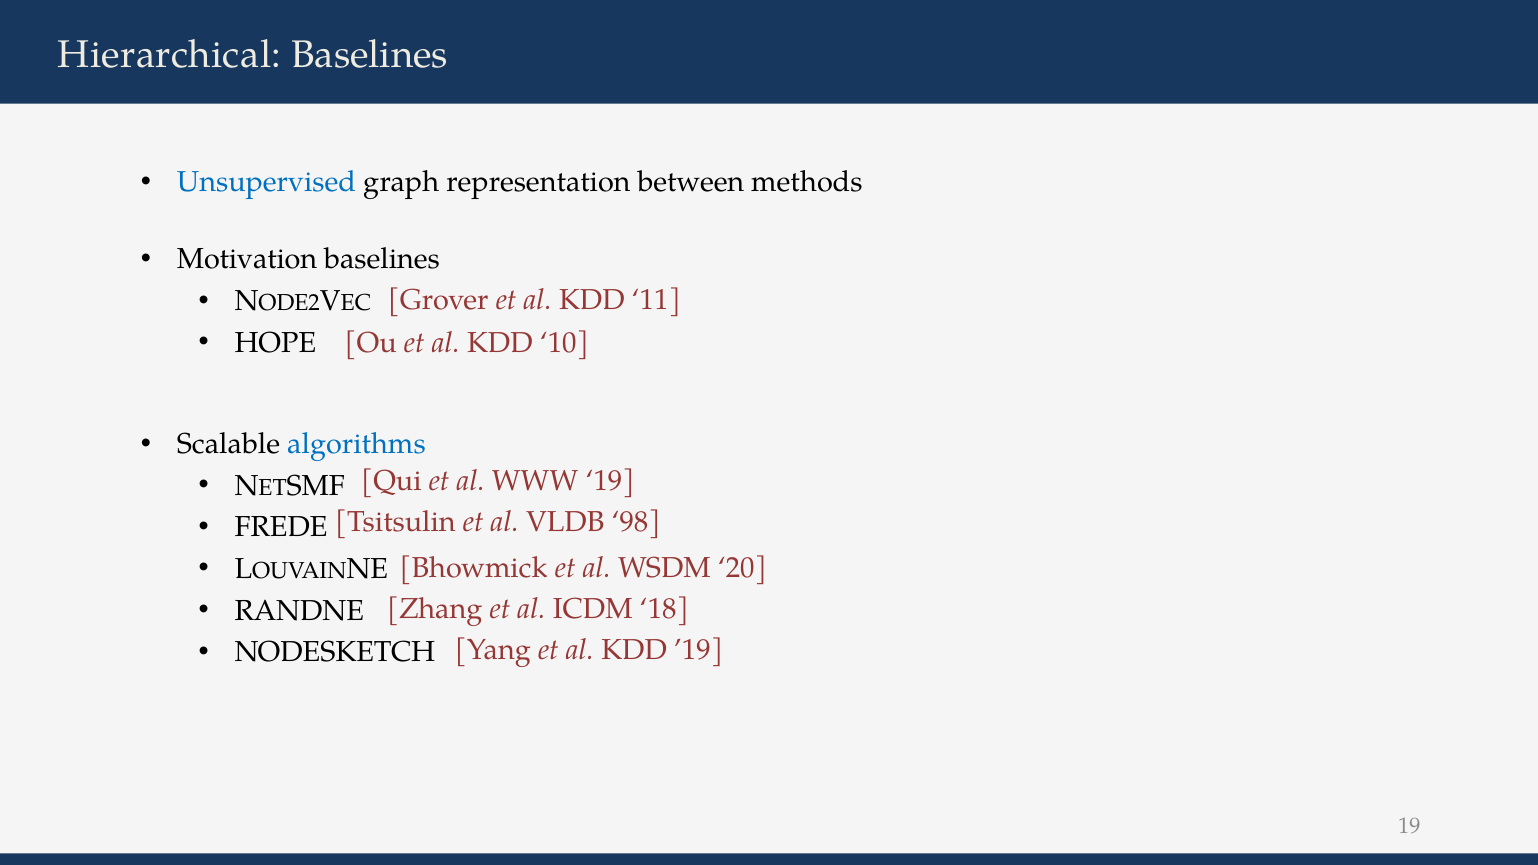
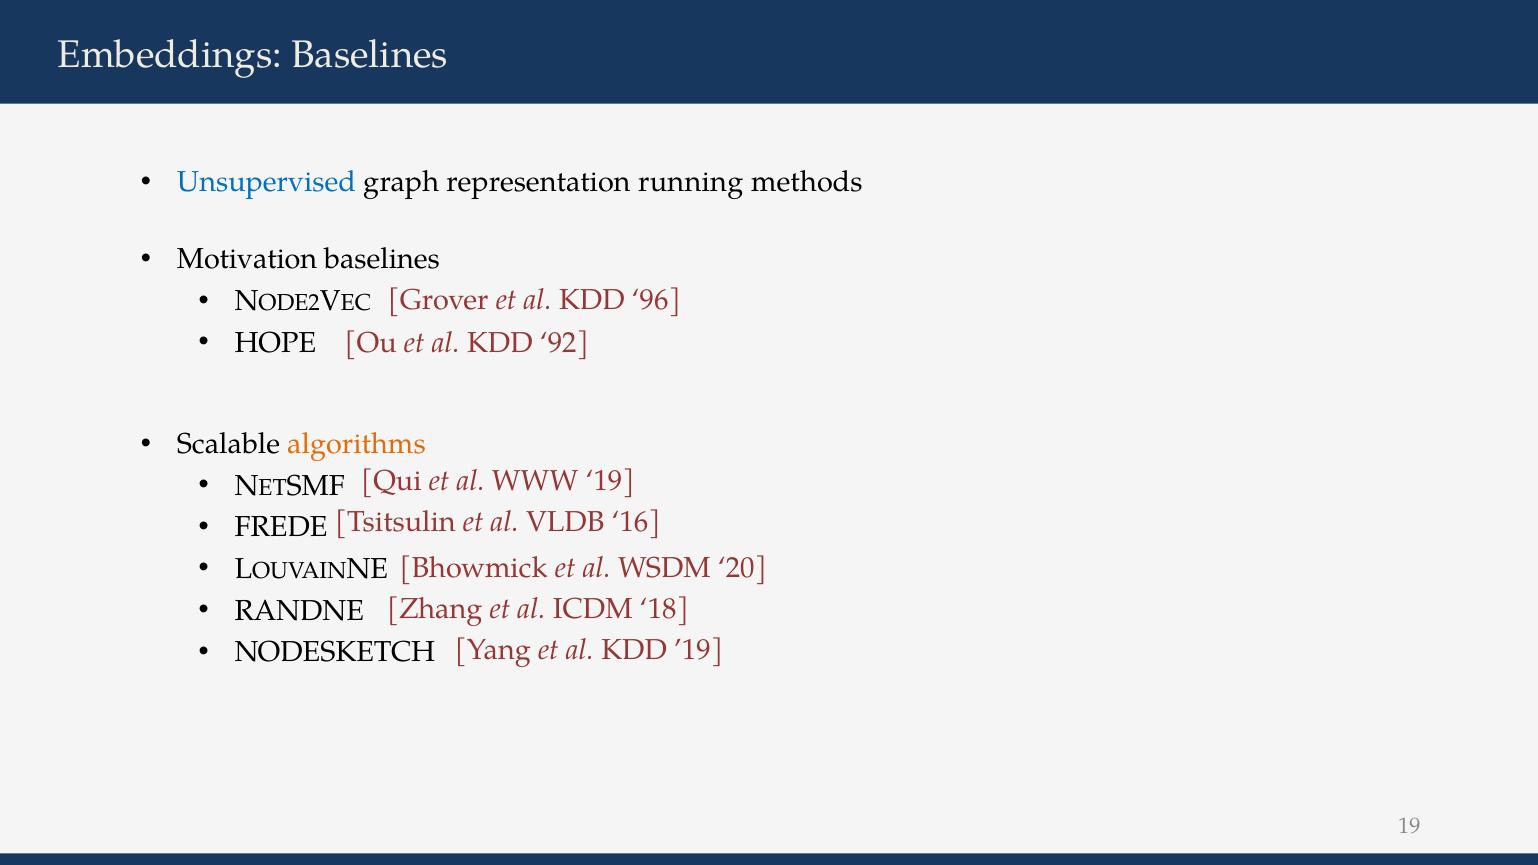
Hierarchical: Hierarchical -> Embeddings (170, 55)
between: between -> running (691, 182)
11: 11 -> 96 (656, 300)
10: 10 -> 92 (564, 343)
algorithms colour: blue -> orange (356, 444)
98: 98 -> 16 (636, 523)
